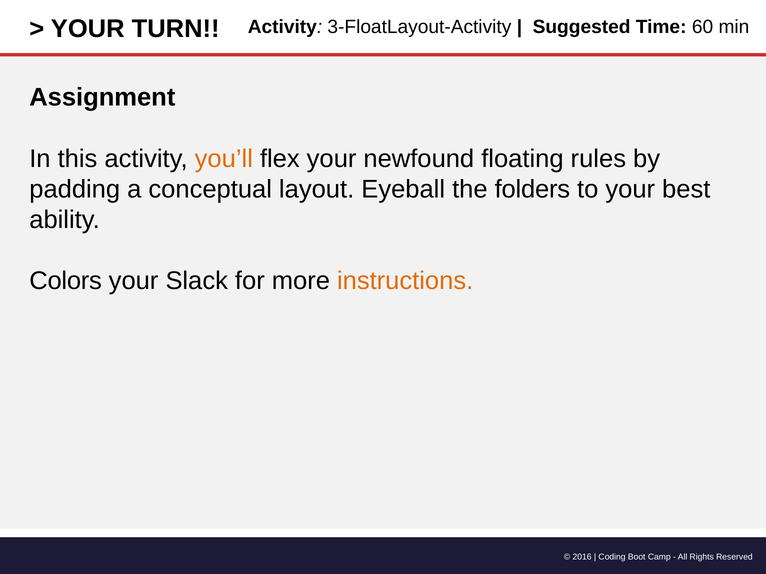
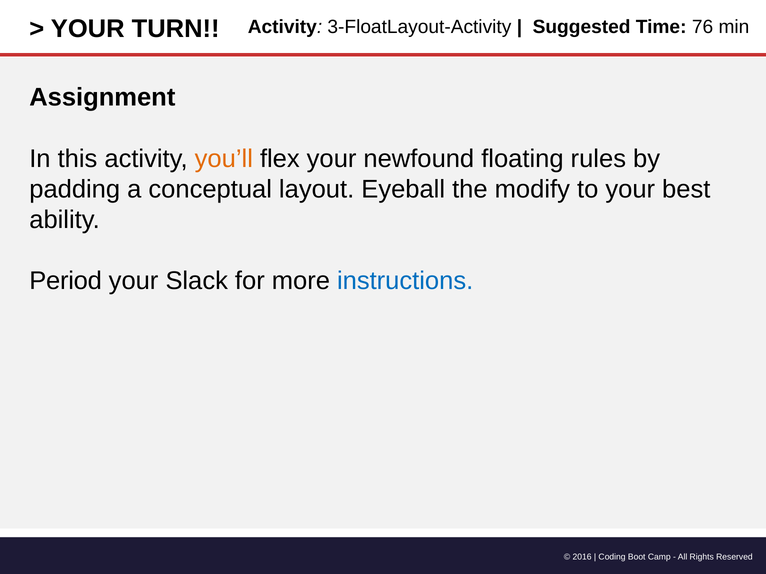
60: 60 -> 76 (703, 27)
folders: folders -> modify (532, 189)
Colors: Colors -> Period (66, 281)
instructions colour: orange -> blue (405, 281)
